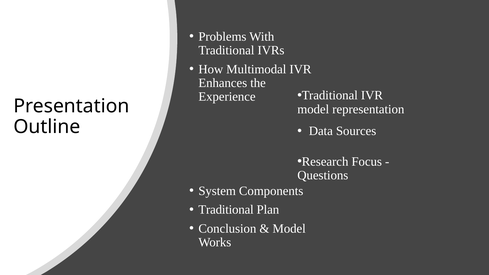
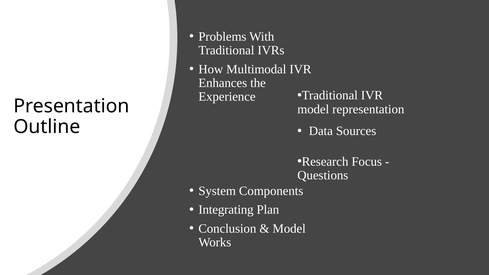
Traditional: Traditional -> Integrating (226, 210)
